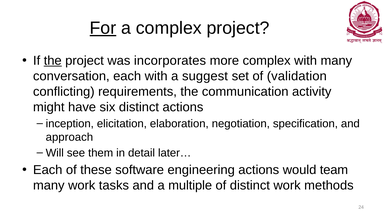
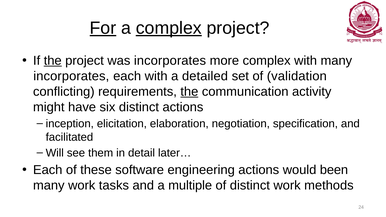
complex underline: none -> present (169, 28)
conversation: conversation -> incorporates (71, 76)
suggest: suggest -> detailed (205, 76)
the underline: none -> present (189, 92)
approach: approach -> facilitated (69, 137)
team: team -> been (334, 170)
